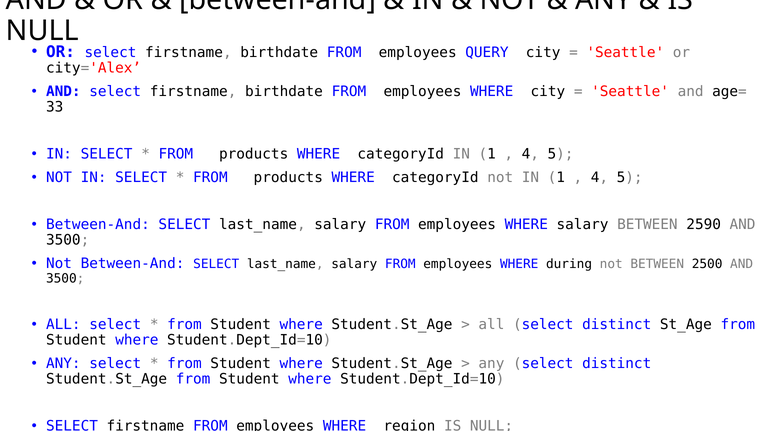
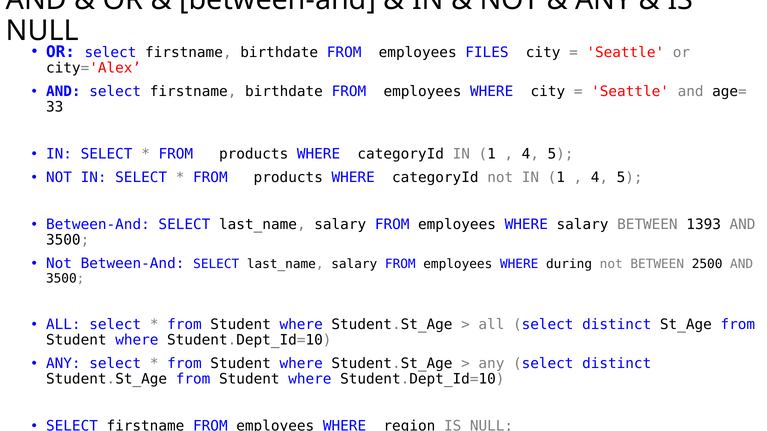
QUERY: QUERY -> FILES (487, 52)
2590: 2590 -> 1393 (704, 225)
